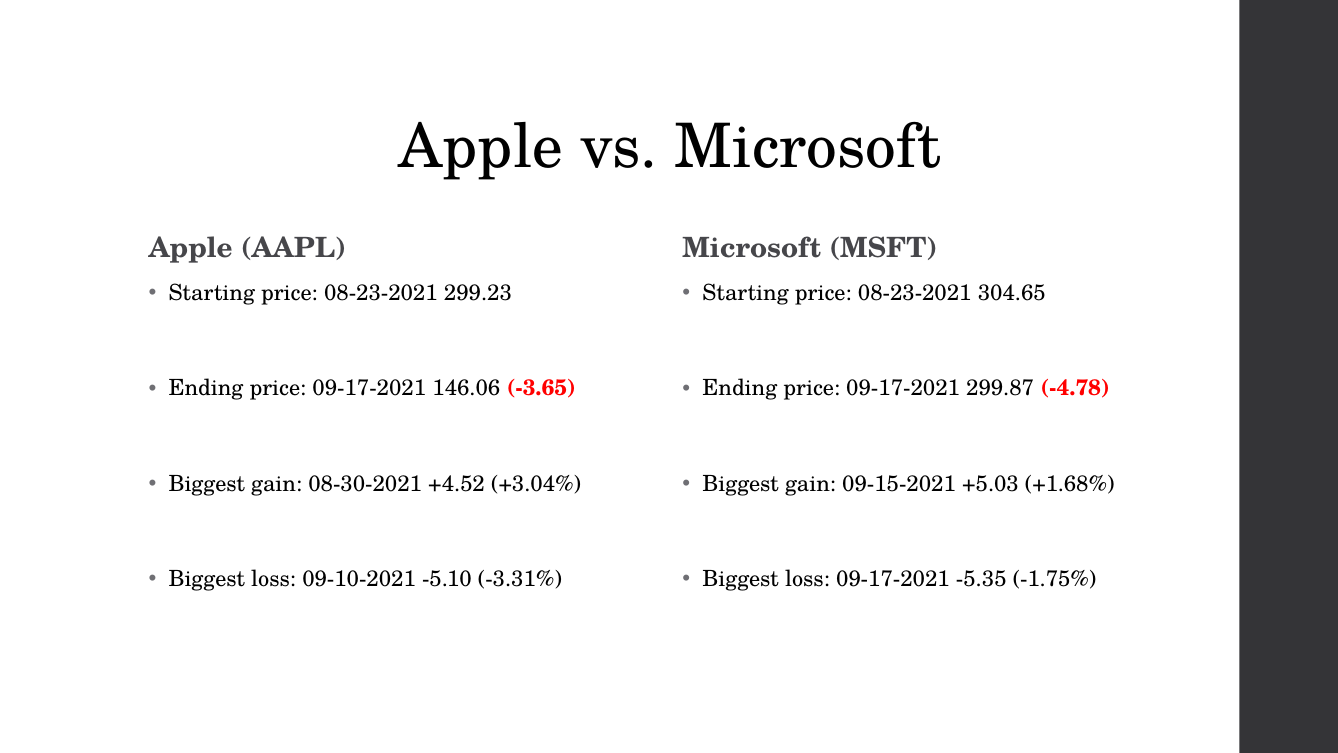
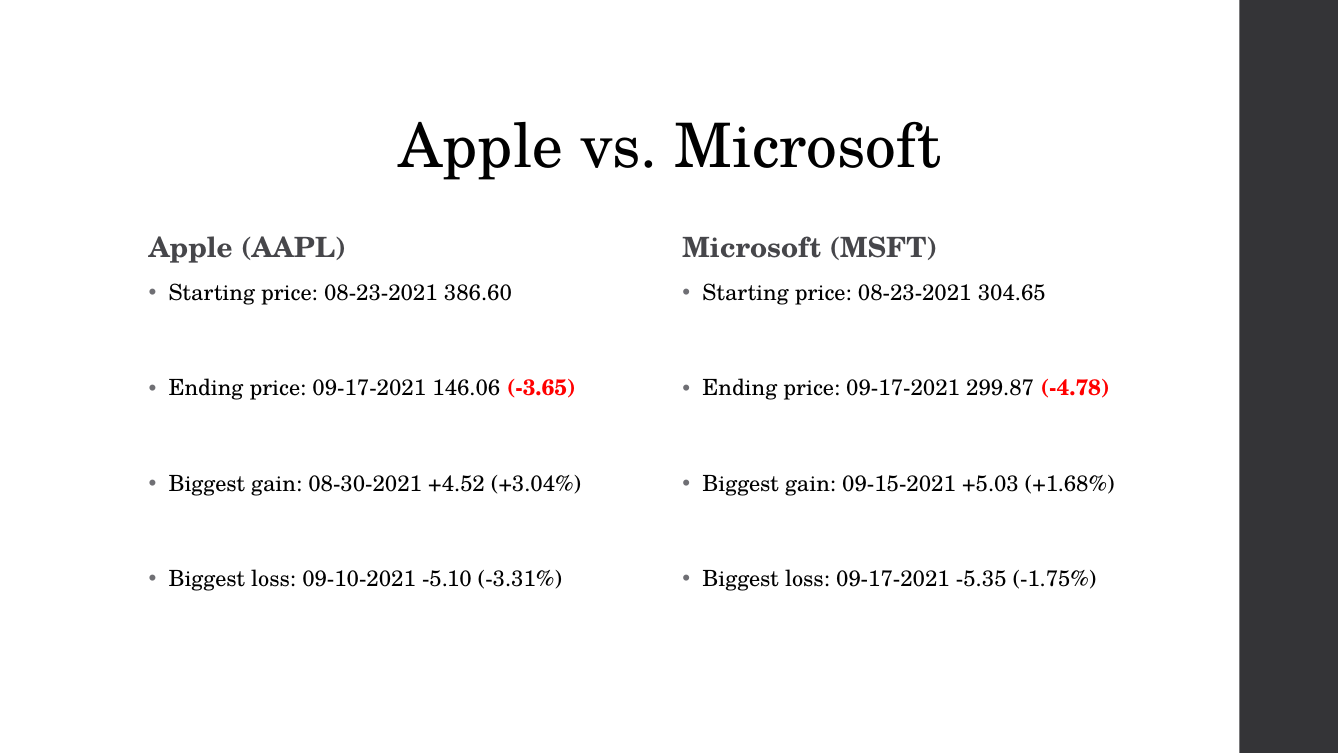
299.23: 299.23 -> 386.60 (478, 293)
